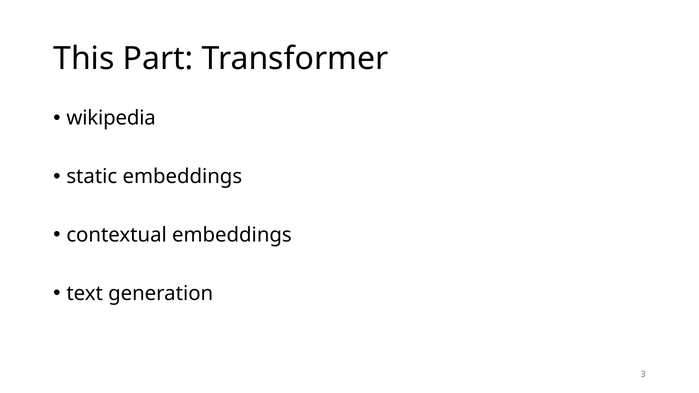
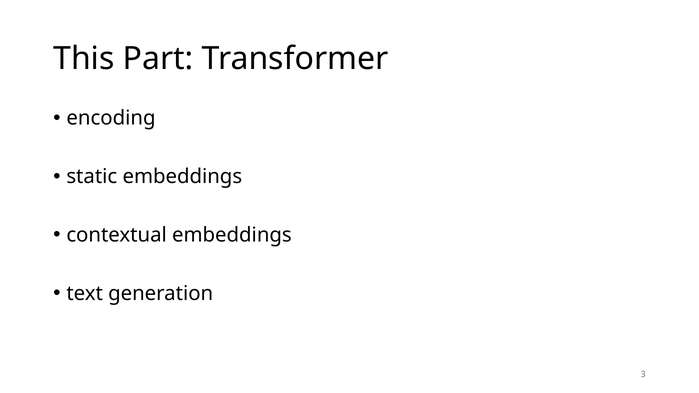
wikipedia: wikipedia -> encoding (111, 118)
